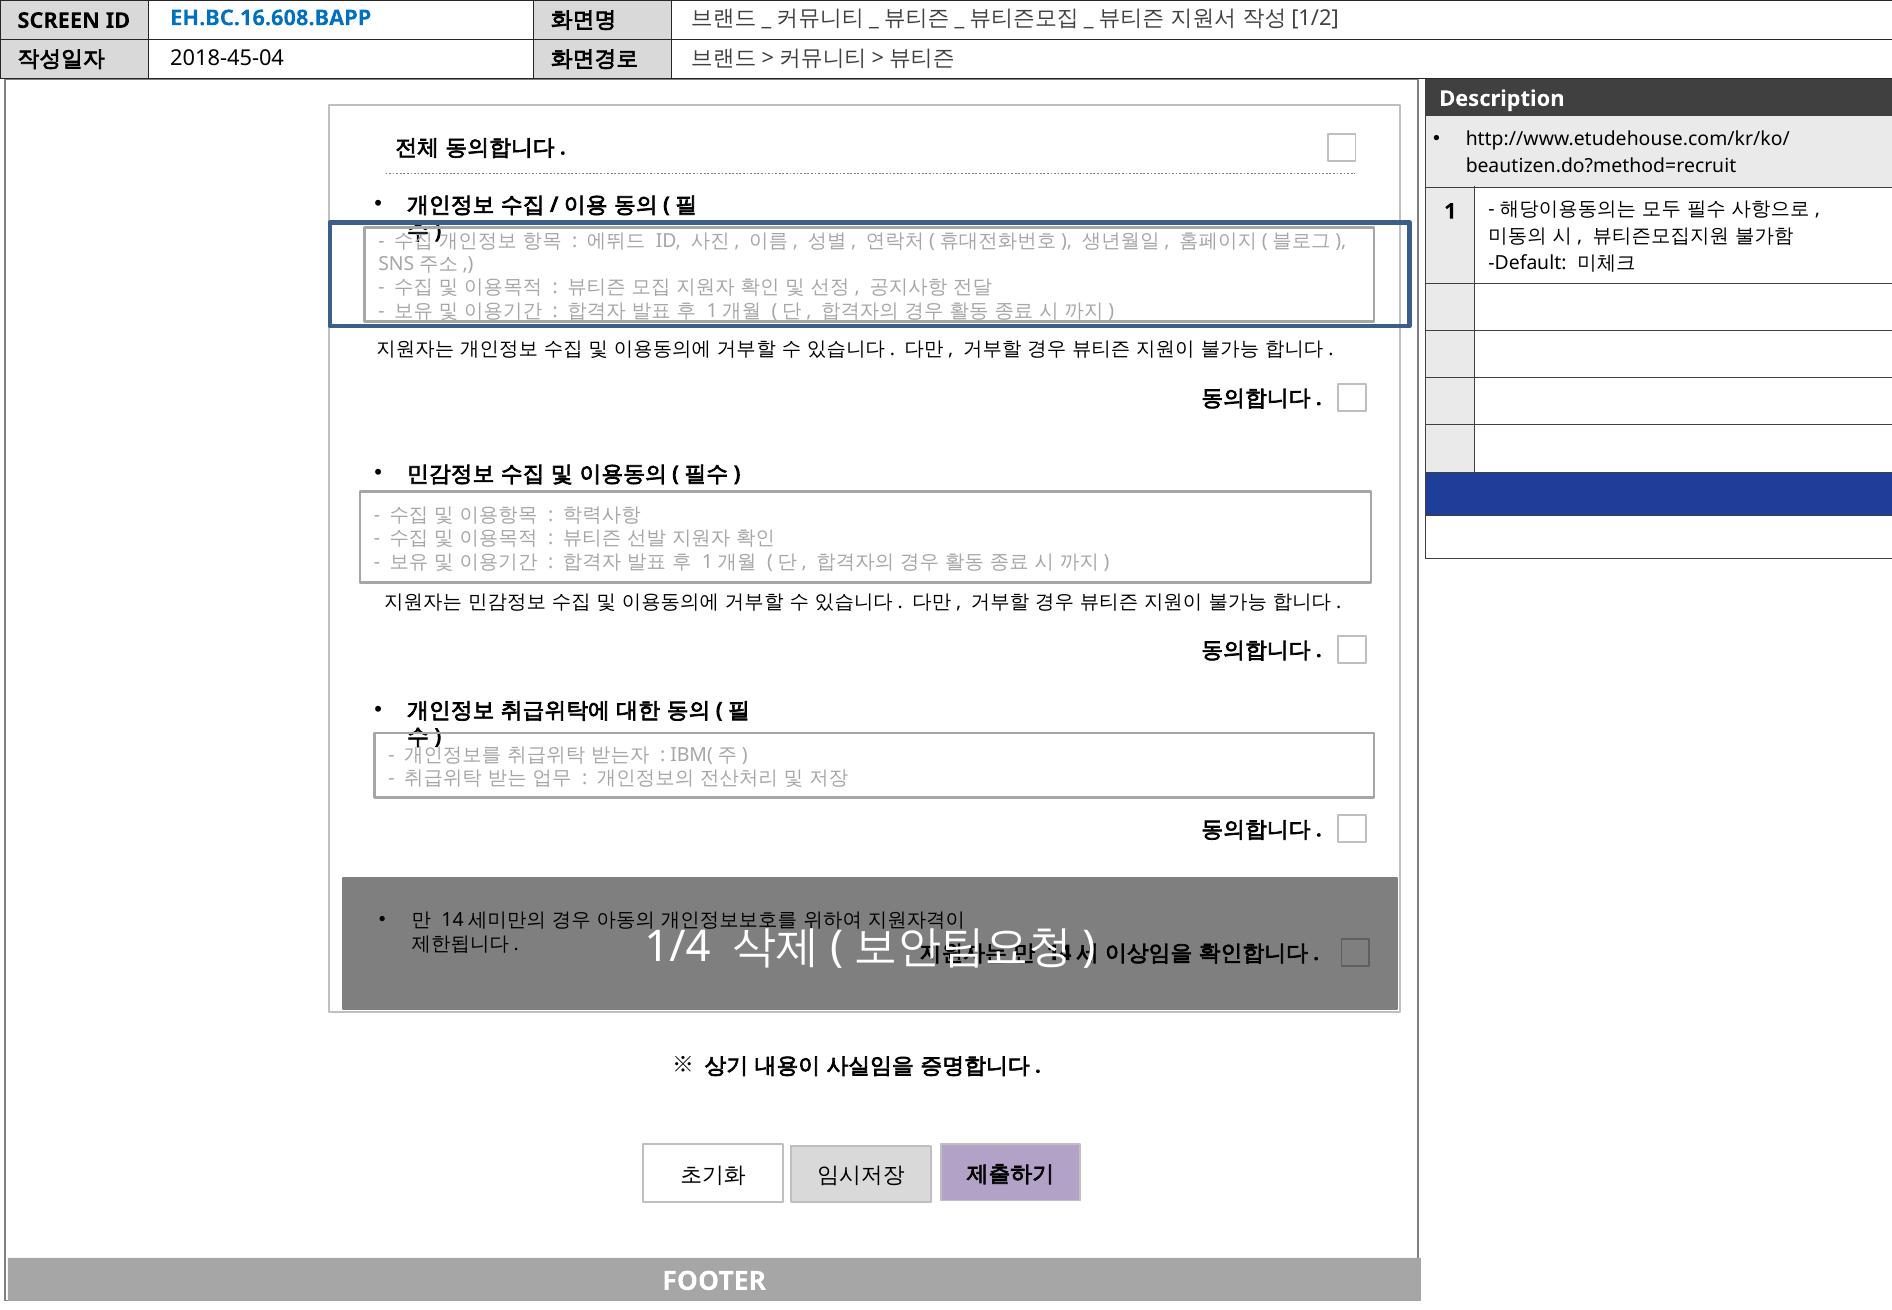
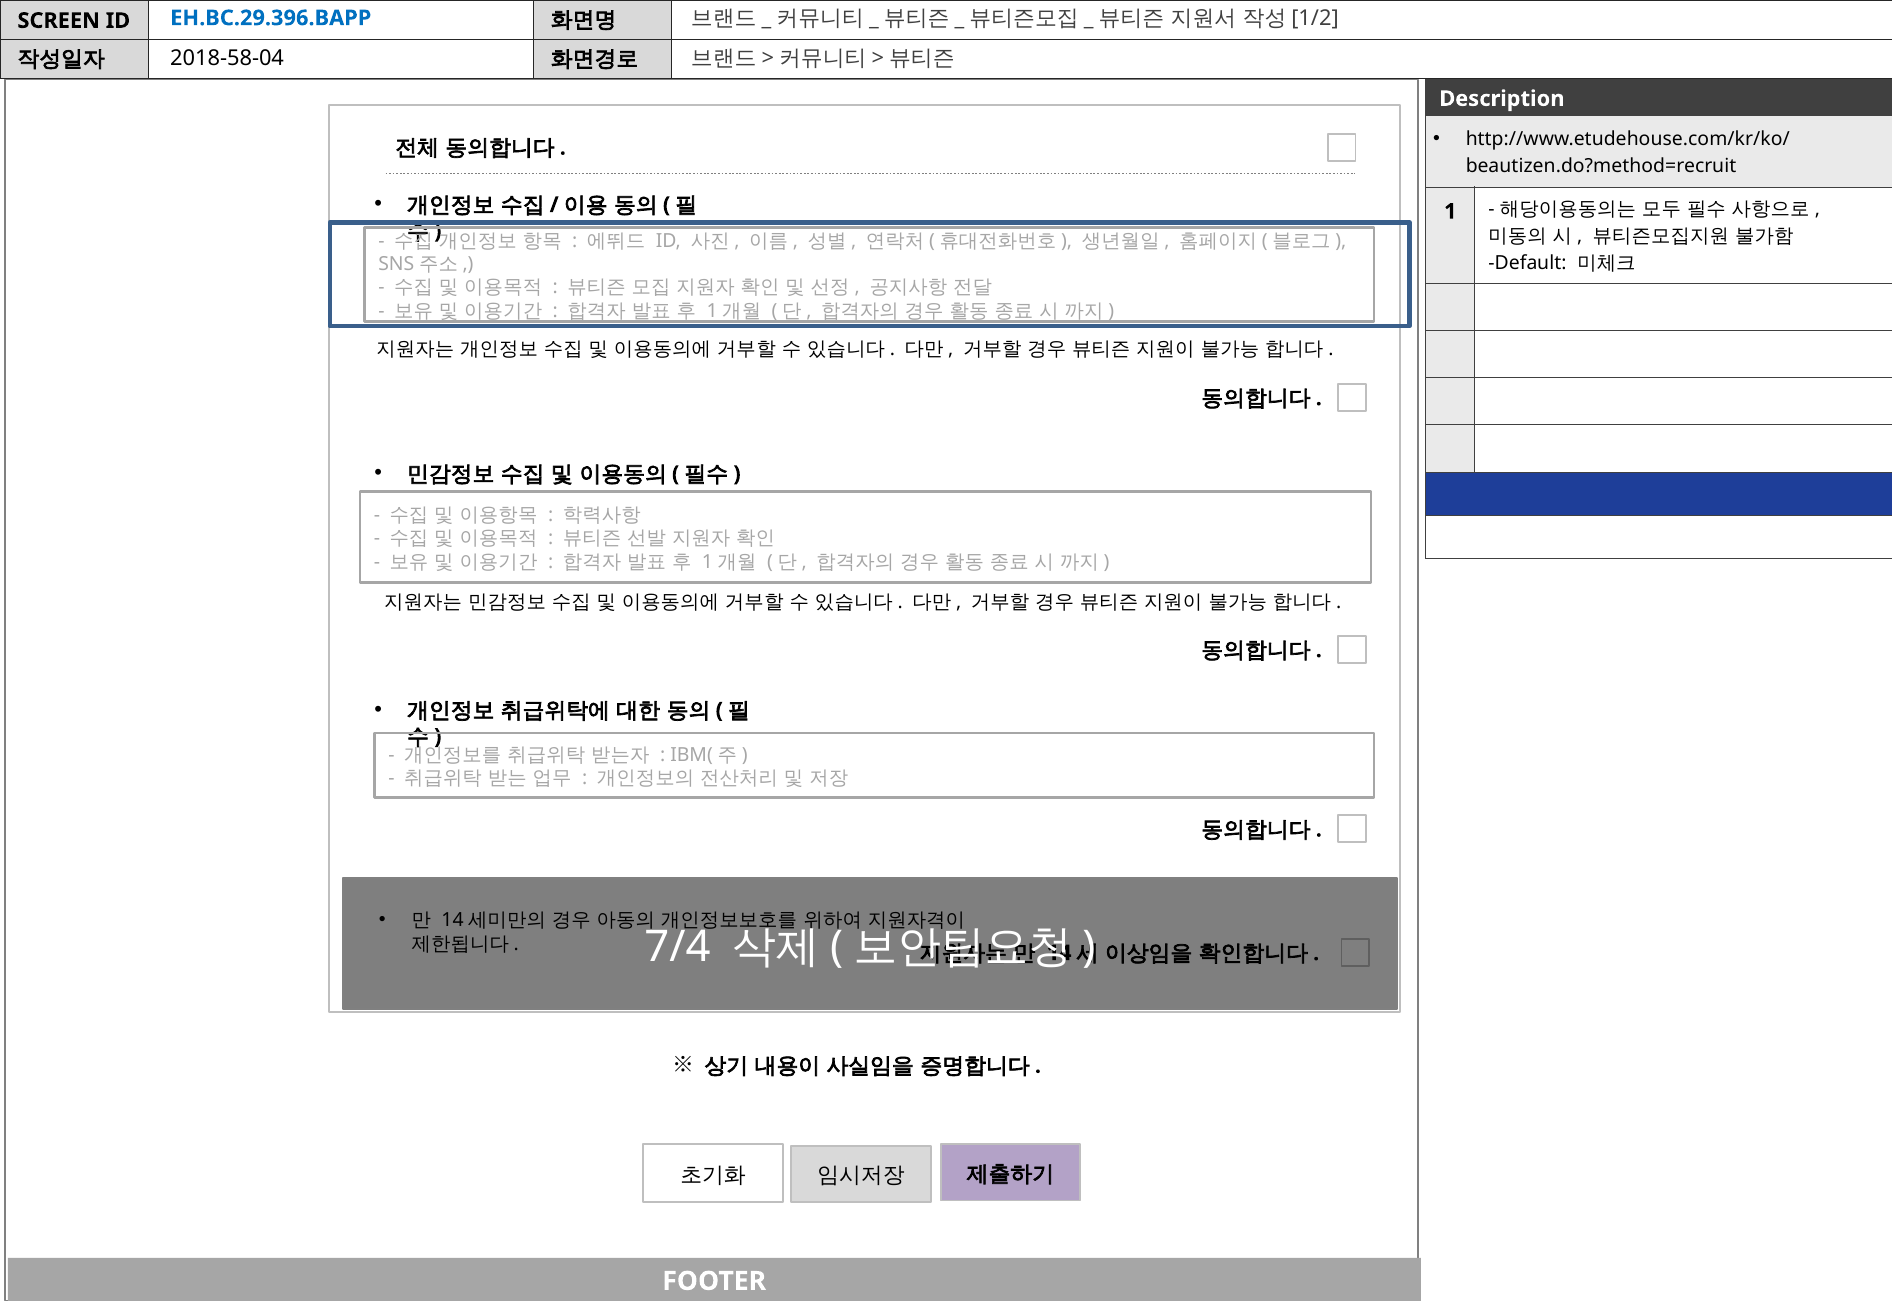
EH.BC.16.608.BAPP: EH.BC.16.608.BAPP -> EH.BC.29.396.BAPP (271, 18)
2018-45-04: 2018-45-04 -> 2018-58-04 (227, 58)
1/4: 1/4 -> 7/4 (677, 947)
